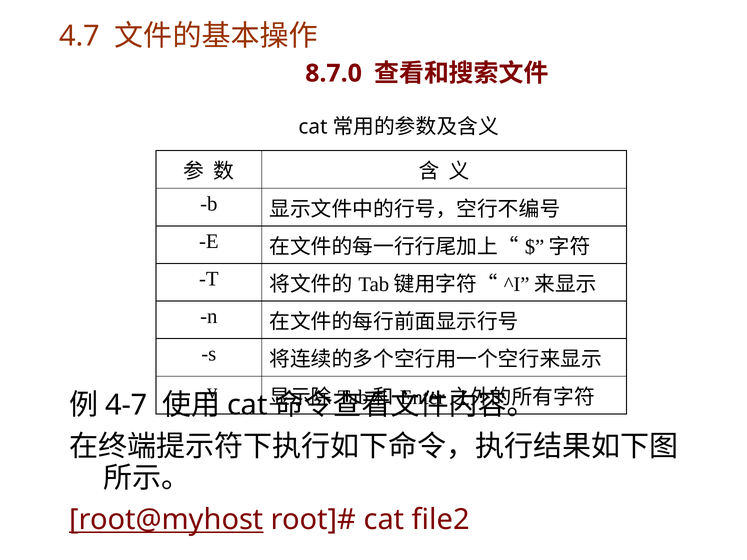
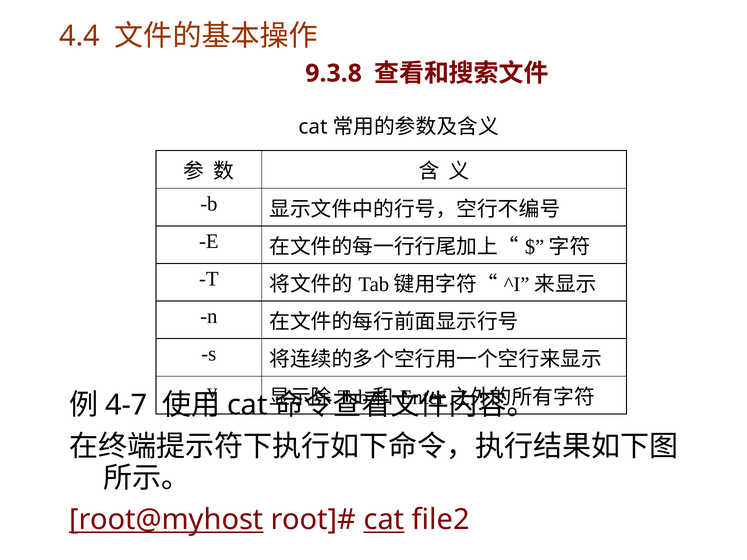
4.7: 4.7 -> 4.4 (80, 36)
8.7.0: 8.7.0 -> 9.3.8 (334, 73)
cat underline: none -> present (384, 520)
